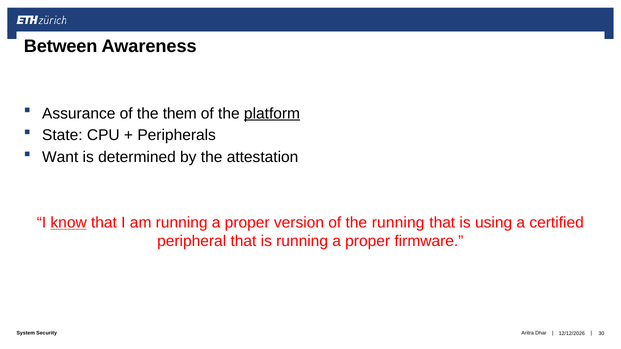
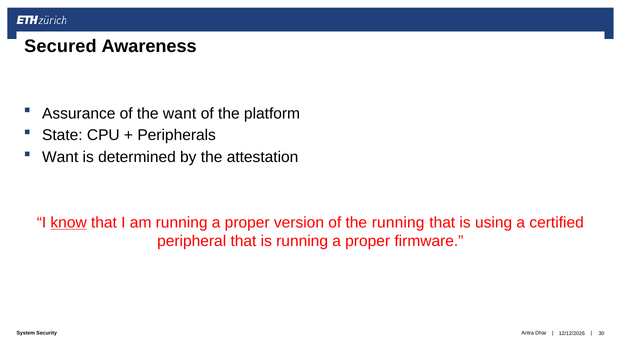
Between: Between -> Secured (60, 47)
the them: them -> want (180, 114)
platform underline: present -> none (272, 114)
